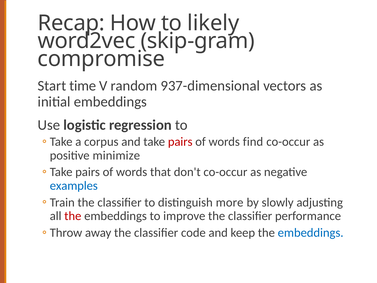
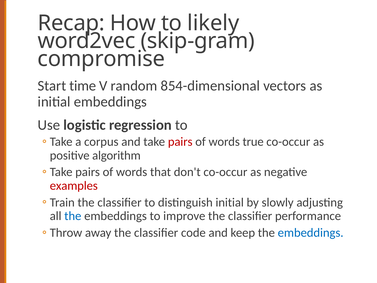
937-dimensional: 937-dimensional -> 854-dimensional (210, 86)
find: find -> true (253, 142)
minimize: minimize -> algorithm (116, 155)
examples colour: blue -> red (74, 185)
distinguish more: more -> initial (230, 202)
the colour: red -> blue (73, 216)
